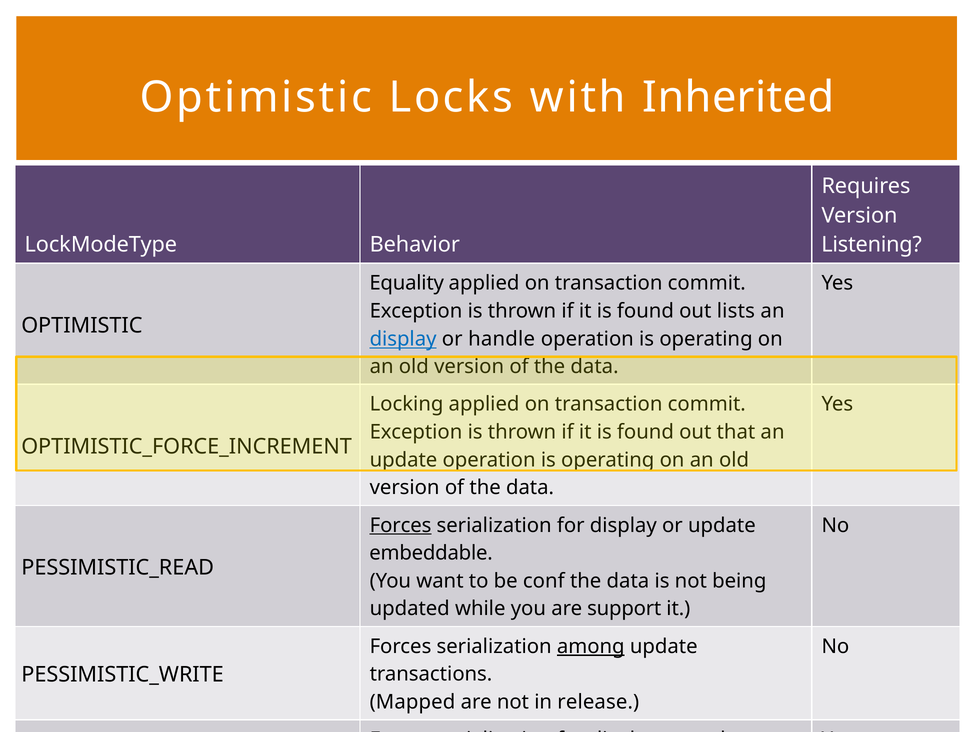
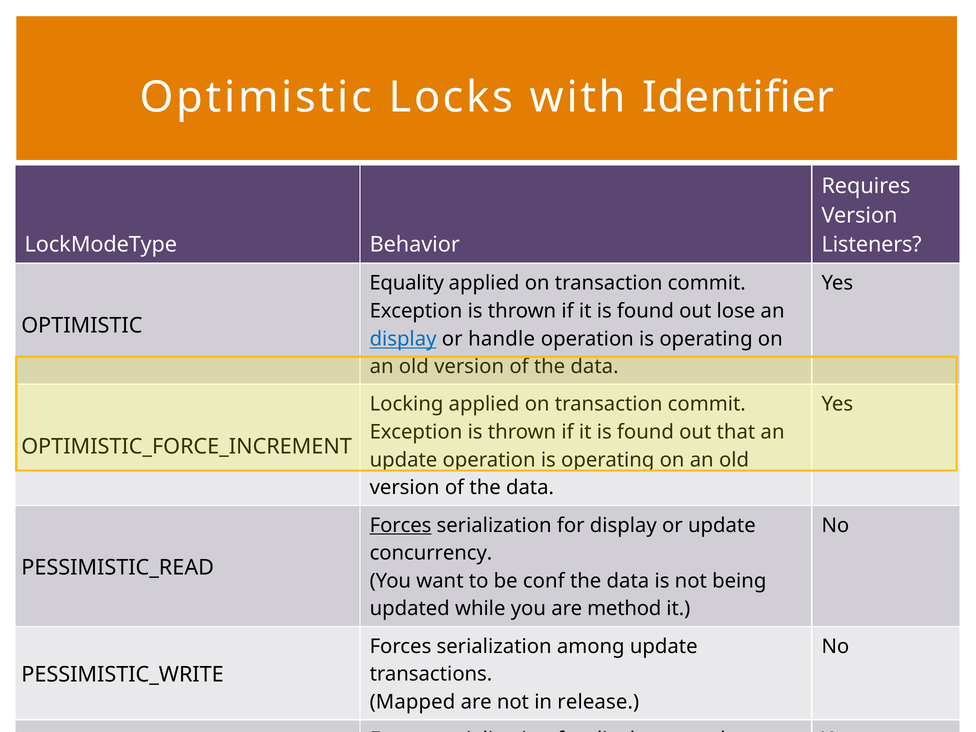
Inherited: Inherited -> Identifier (738, 97)
Listening: Listening -> Listeners (872, 245)
lists: lists -> lose (736, 311)
embeddable: embeddable -> concurrency (431, 553)
support: support -> method (624, 609)
among underline: present -> none (591, 646)
